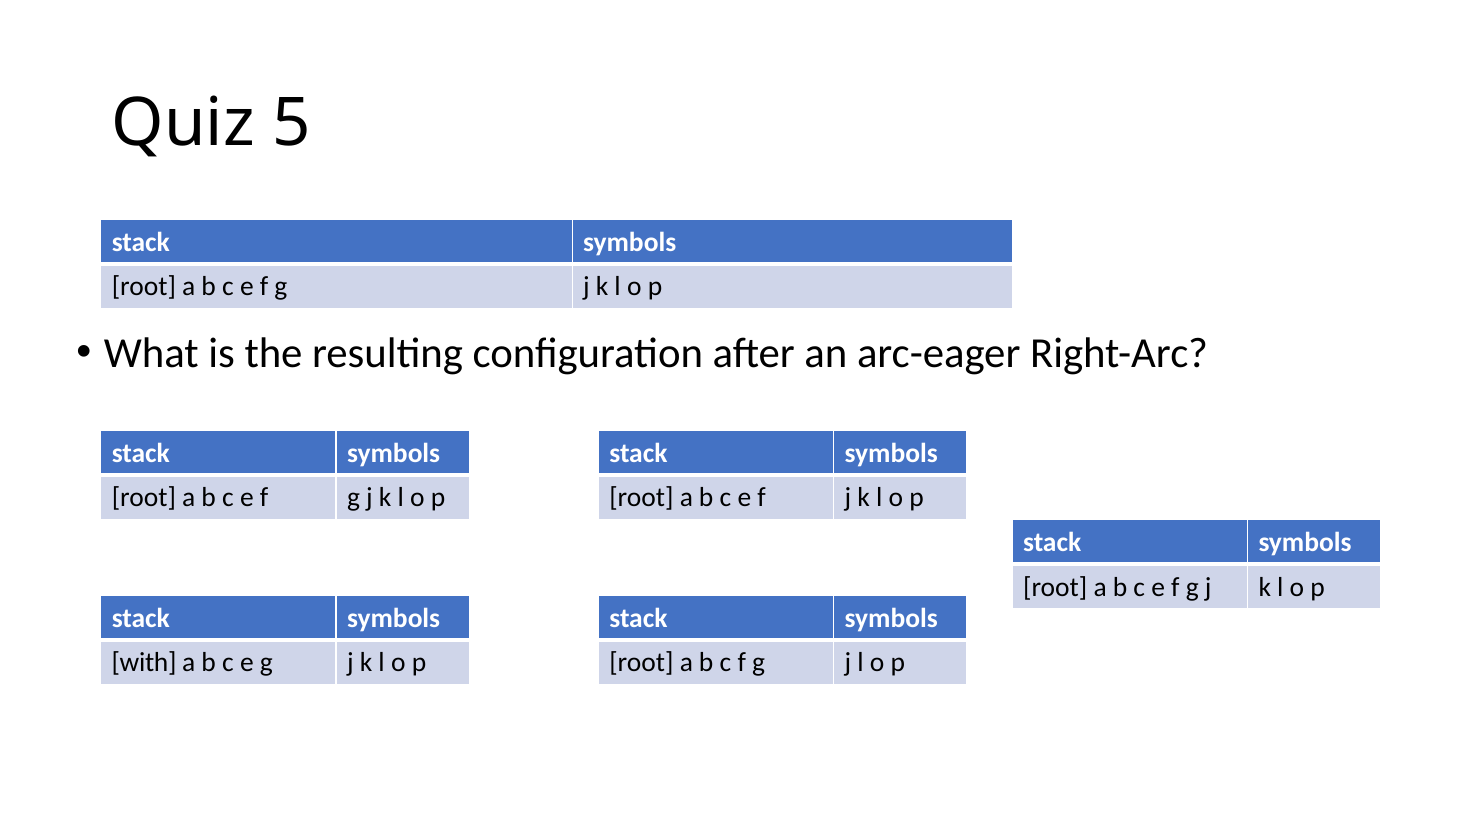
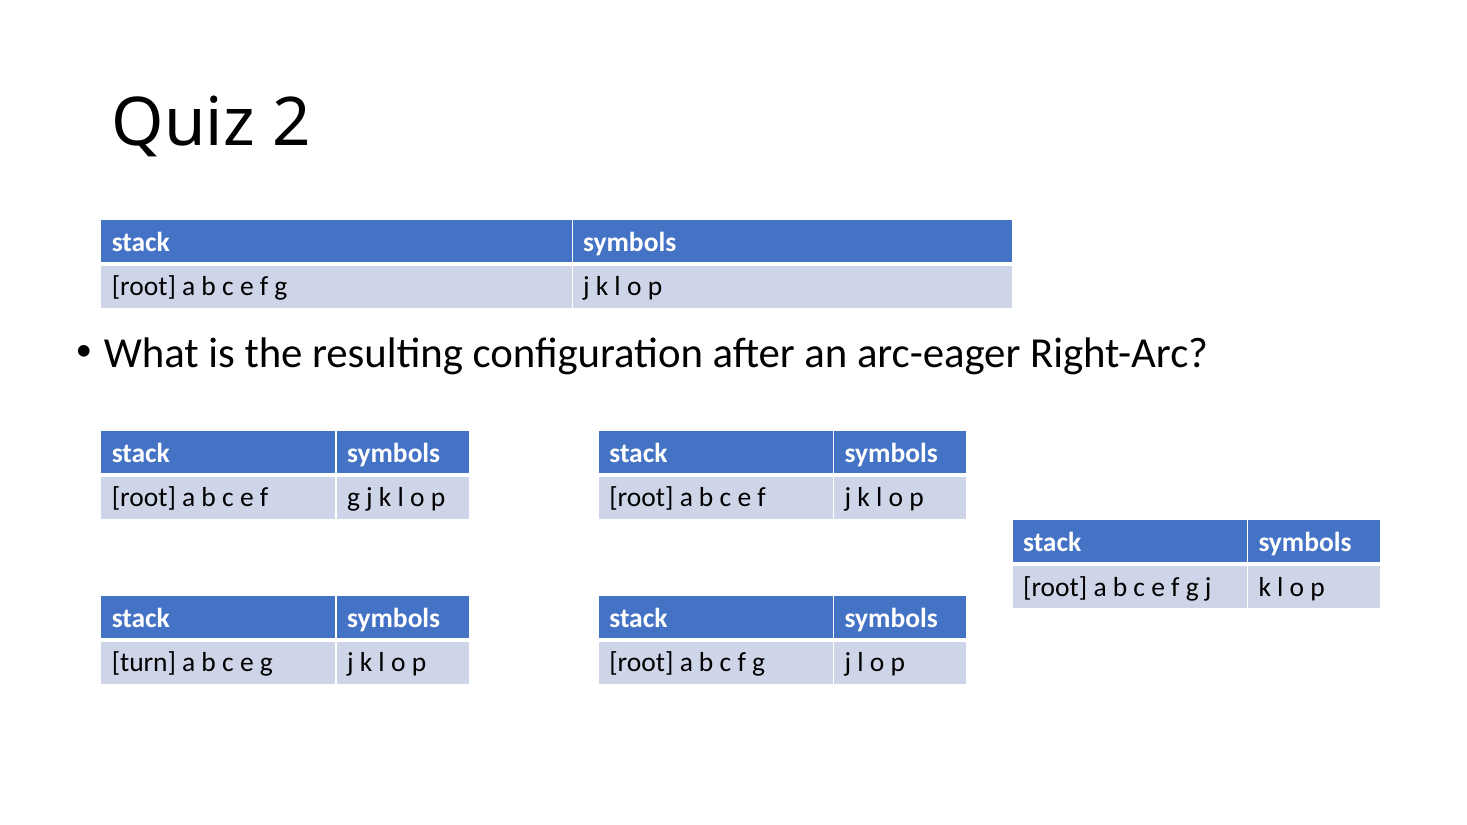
5: 5 -> 2 (291, 123)
with: with -> turn (144, 663)
